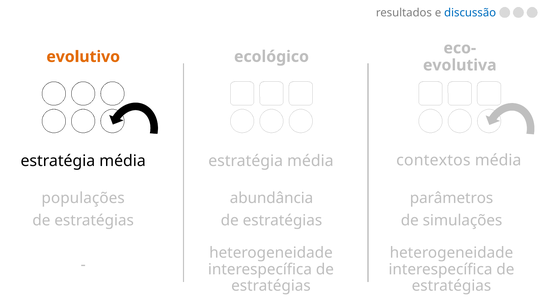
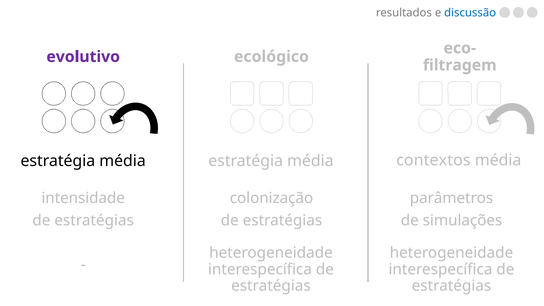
evolutivo colour: orange -> purple (83, 57)
evolutiva: evolutiva -> filtragem (460, 65)
populações: populações -> intensidade (83, 198)
abundância: abundância -> colonização (271, 198)
